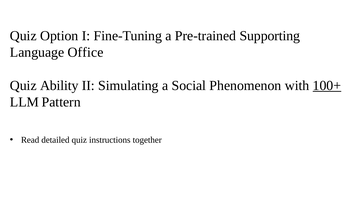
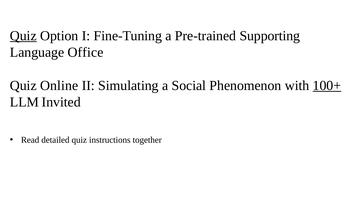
Quiz underline: none -> present (23, 36)
Ability: Ability -> Online (59, 85)
Pattern: Pattern -> Invited (61, 102)
